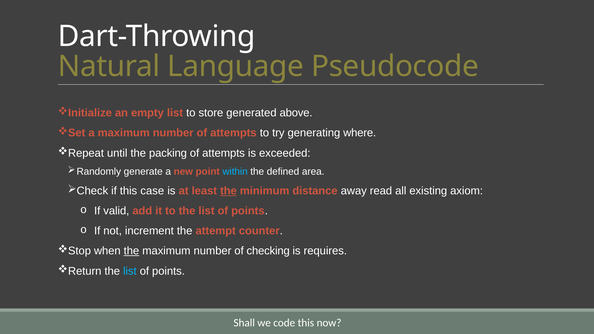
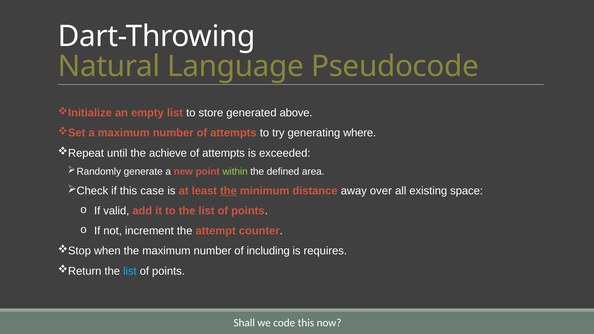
packing: packing -> achieve (168, 153)
within colour: light blue -> light green (235, 172)
read: read -> over (381, 191)
axiom: axiom -> space (467, 191)
the underline: present -> none (131, 251)
checking: checking -> including (268, 251)
